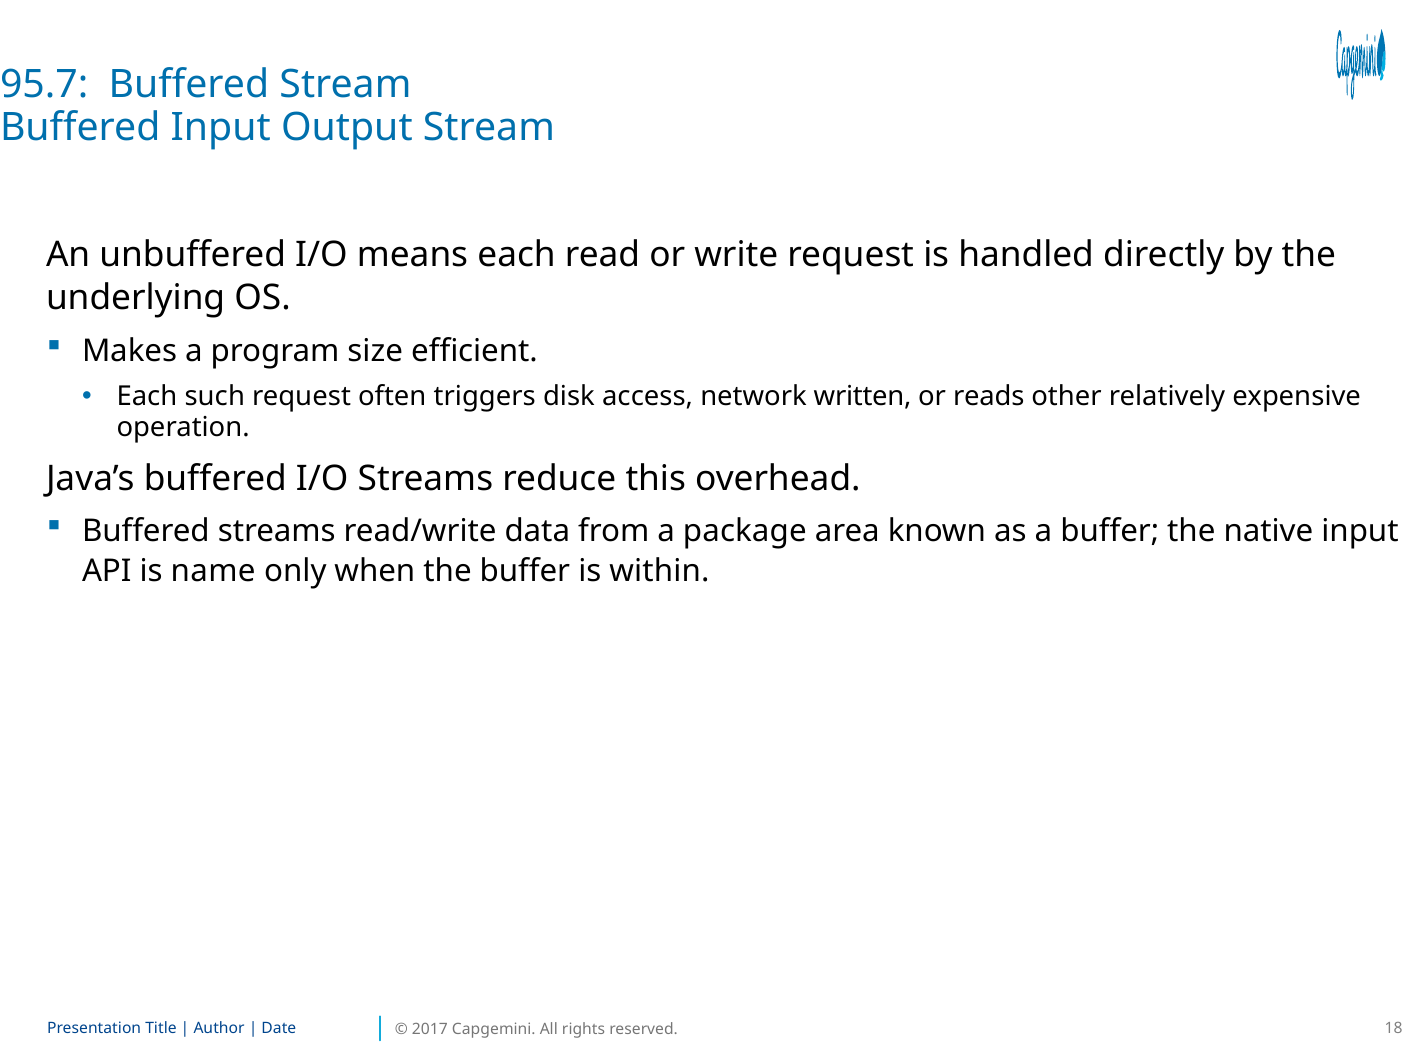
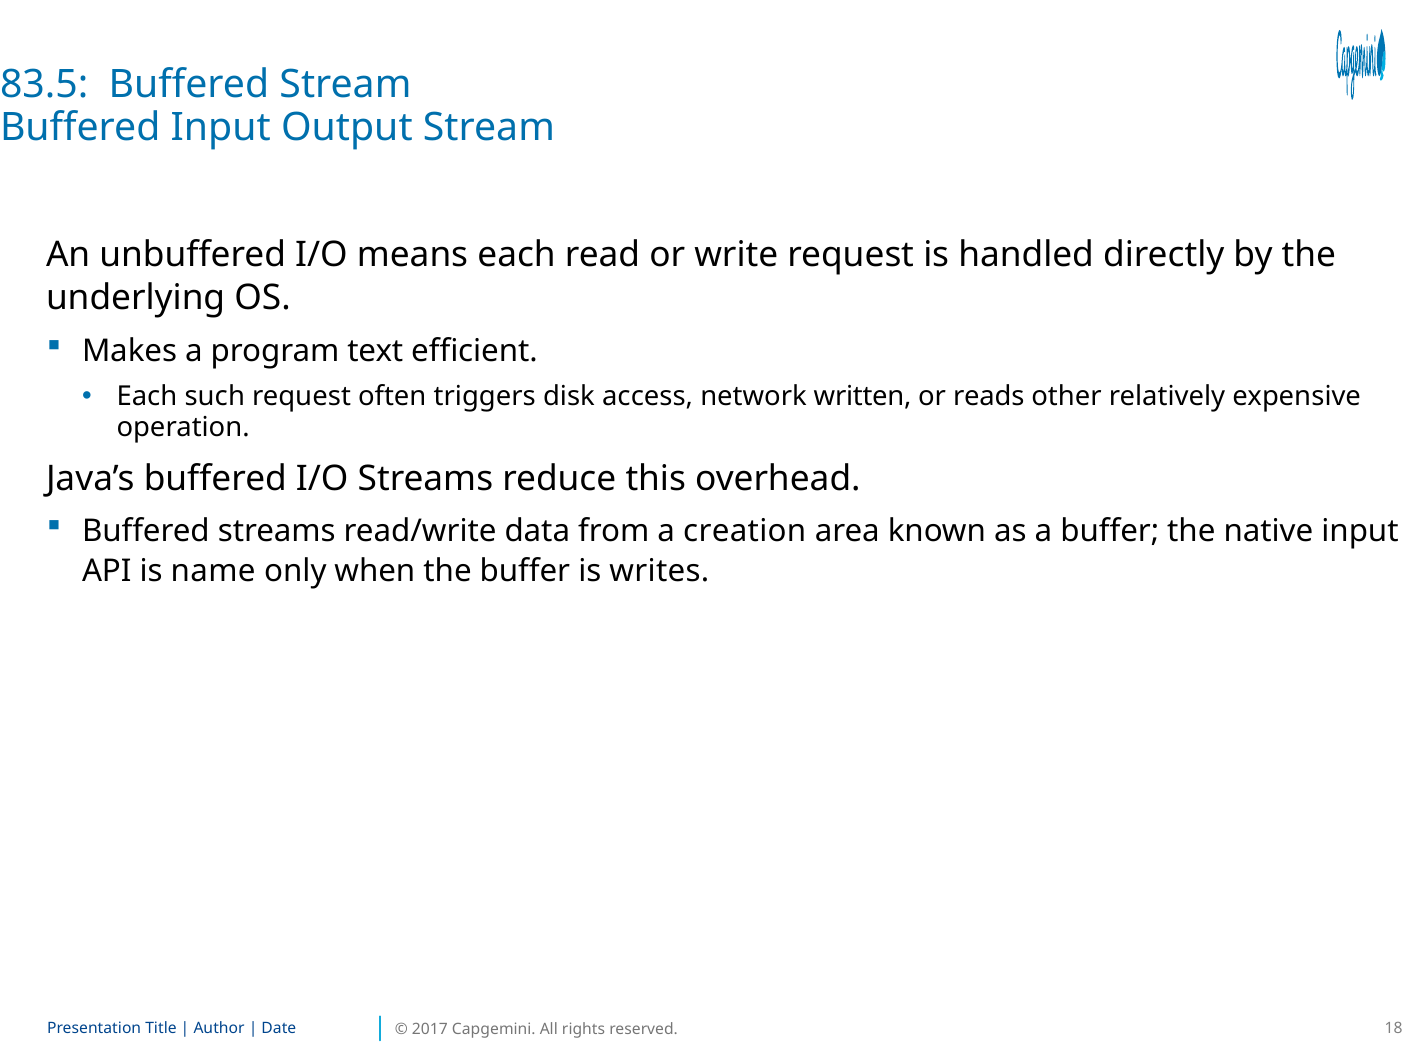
95.7: 95.7 -> 83.5 (44, 85)
size: size -> text (375, 351)
package: package -> creation (745, 532)
within: within -> writes (659, 571)
